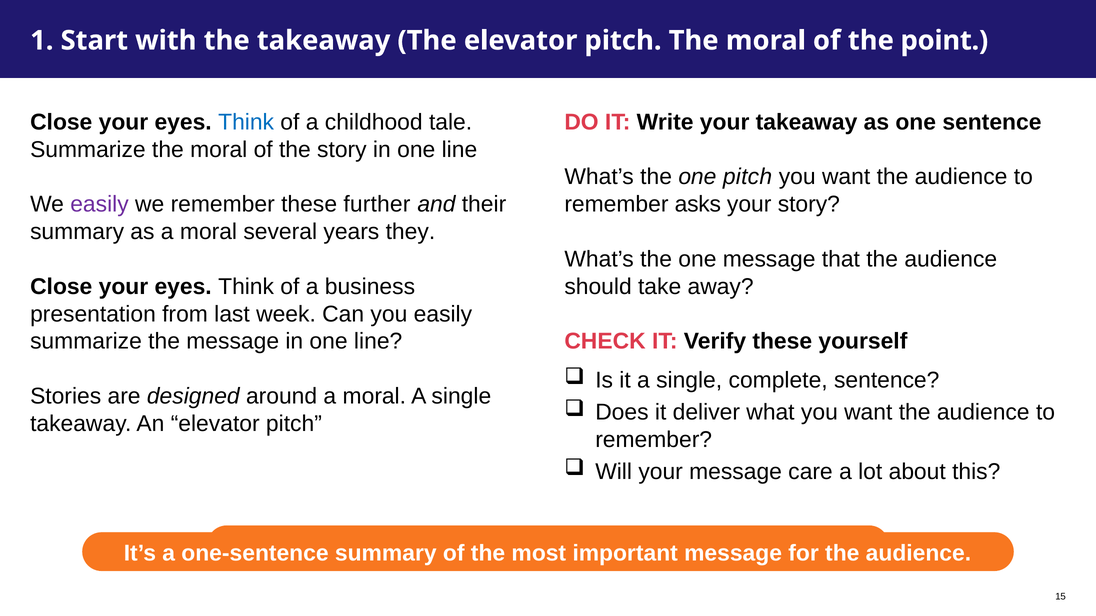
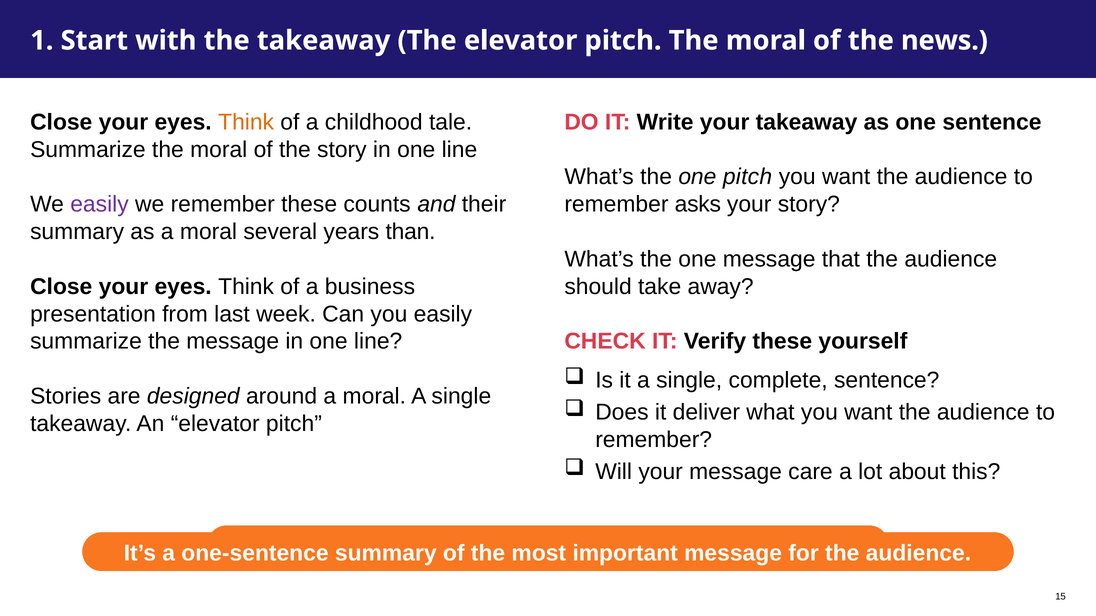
point: point -> news (944, 41)
Think colour: blue -> orange (246, 122)
further: further -> counts (377, 204)
they: they -> than (411, 232)
